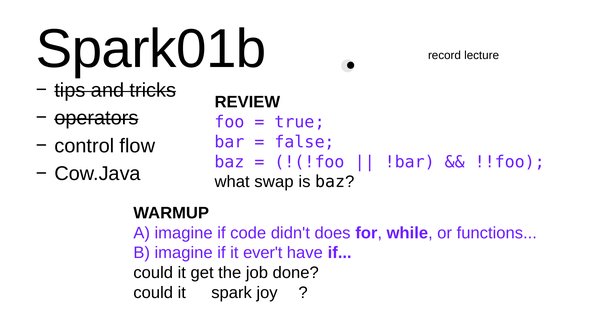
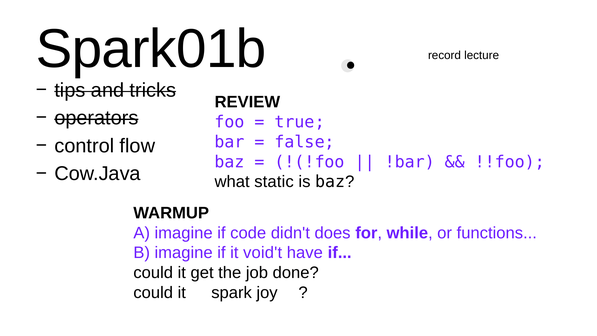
swap: swap -> static (274, 182)
ever't: ever't -> void't (263, 253)
